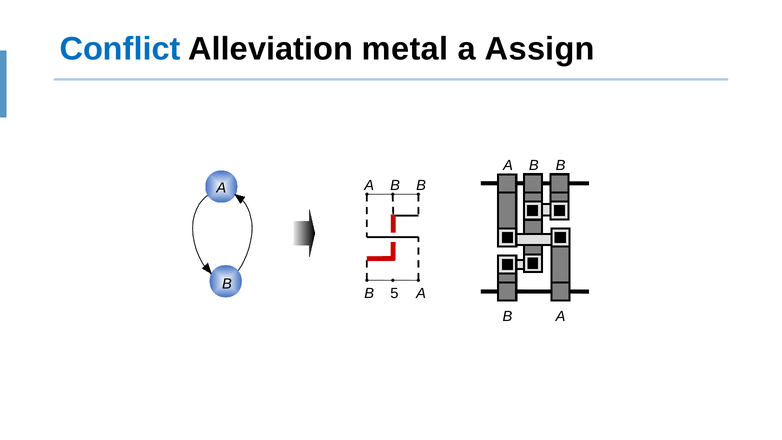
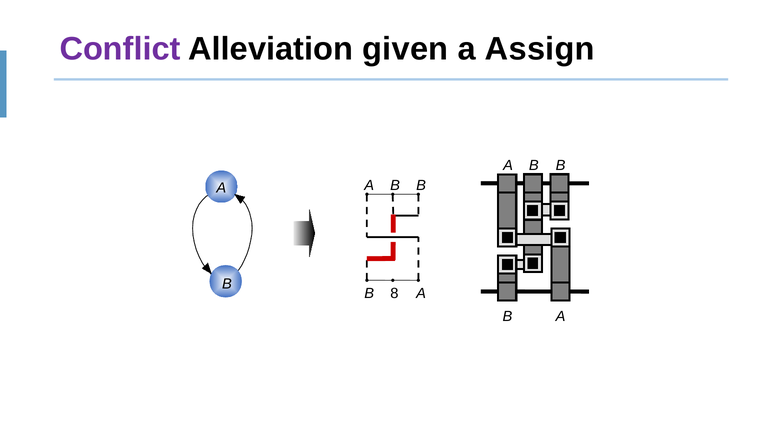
Conflict colour: blue -> purple (120, 49)
metal: metal -> given (405, 49)
5: 5 -> 8 (394, 293)
